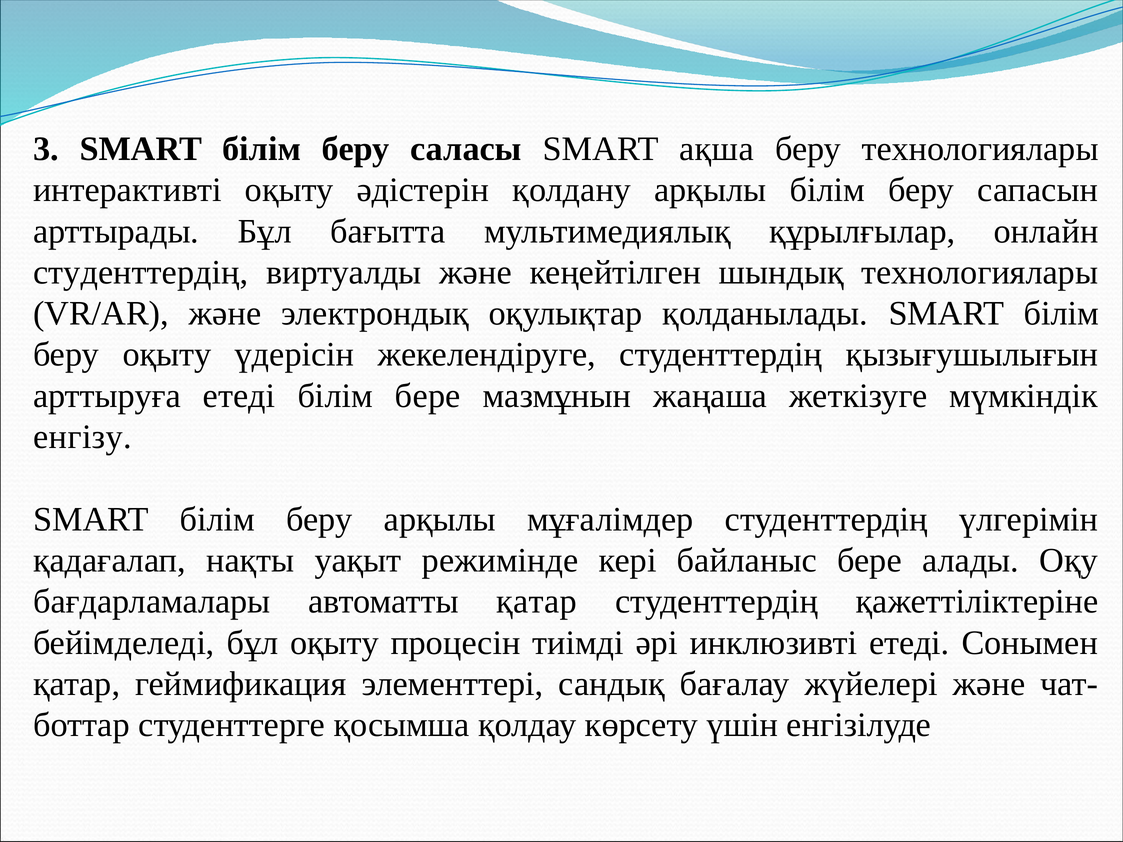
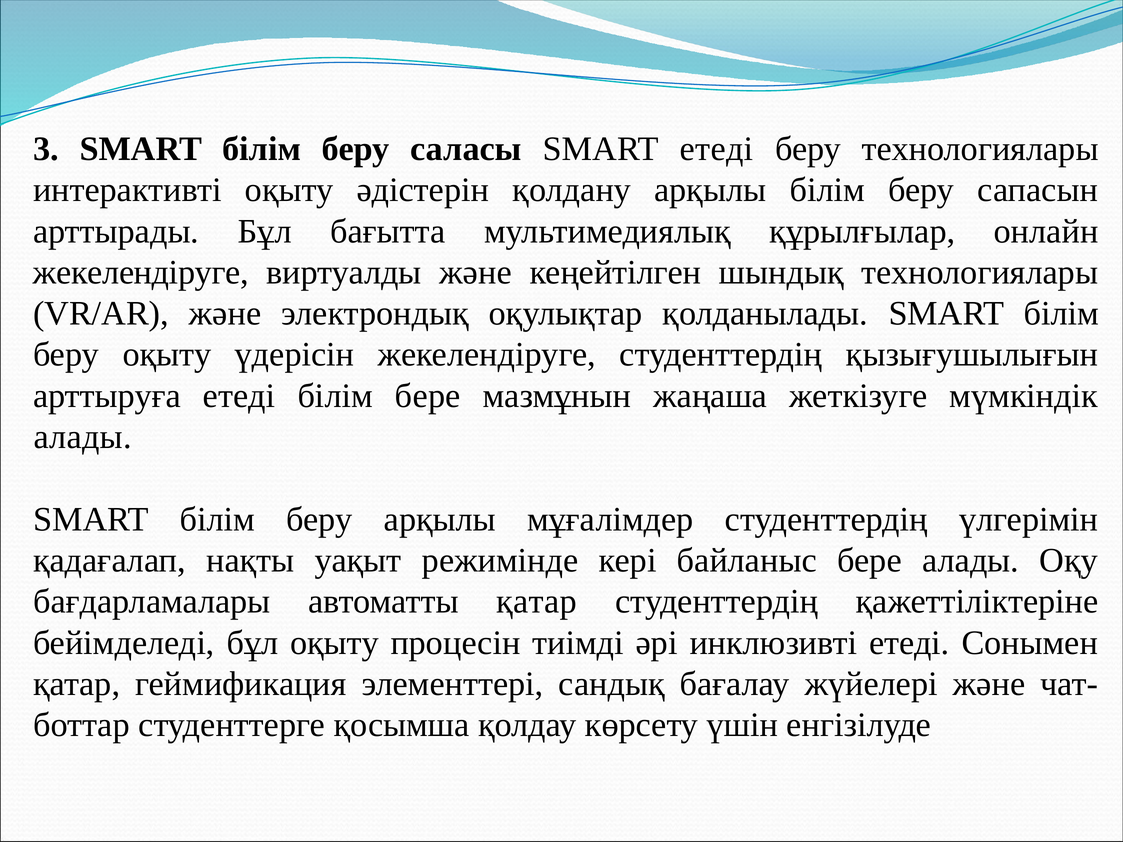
SMART ақша: ақша -> етеді (717, 149)
студенттердің: студенттердің -> жекелендіруге (141, 272)
енгізу: енгізу -> алады (83, 437)
